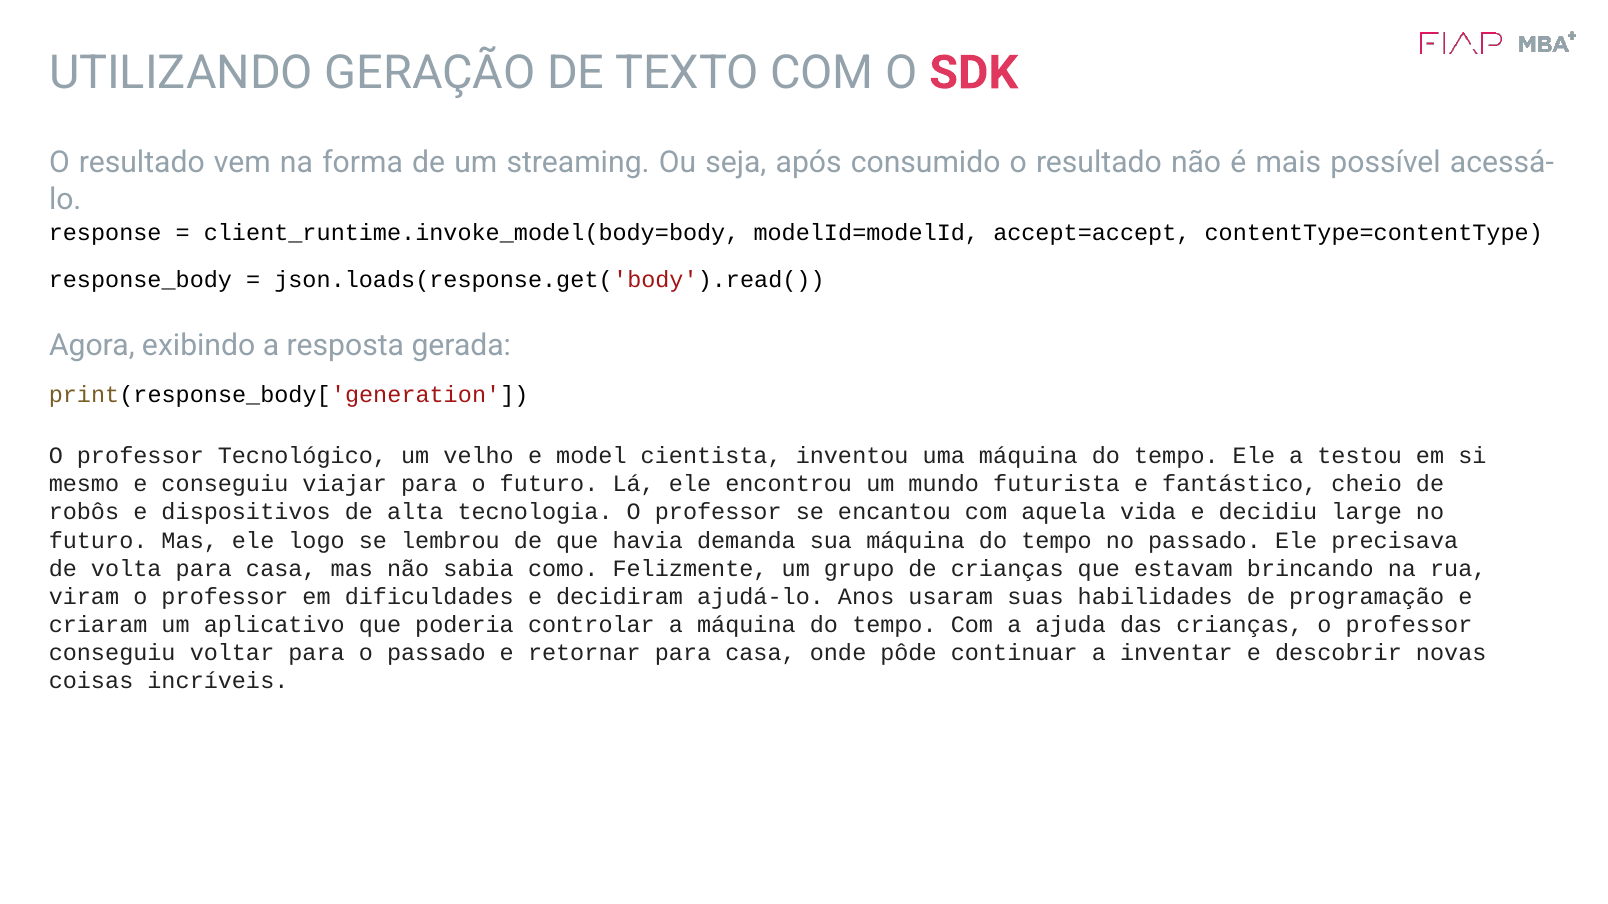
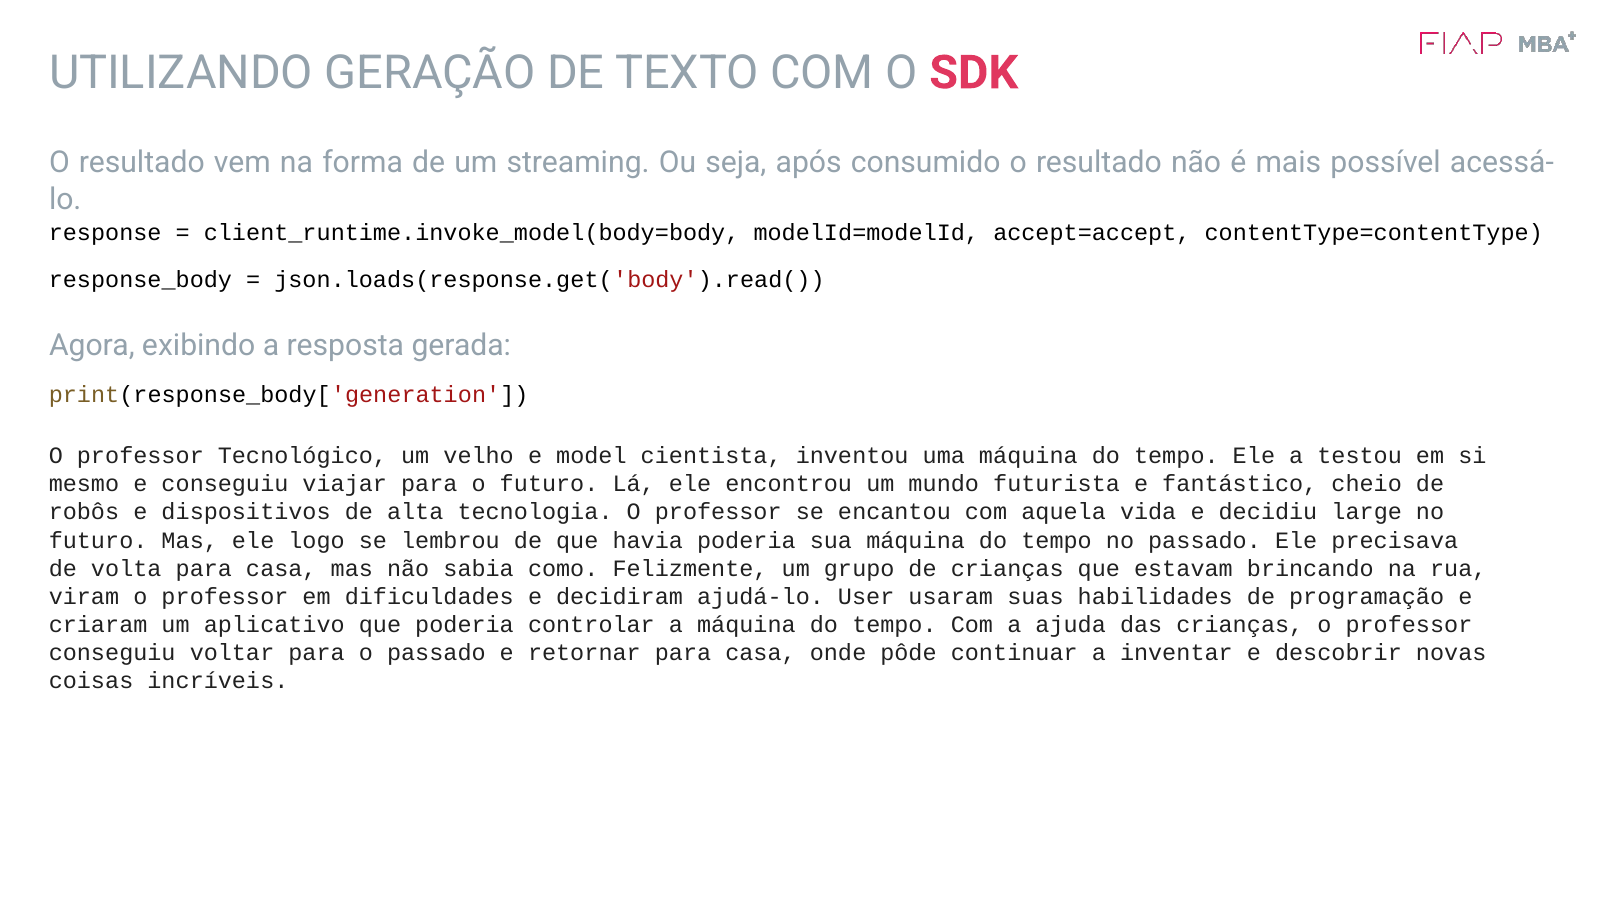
havia demanda: demanda -> poderia (746, 541)
Anos: Anos -> User (866, 597)
